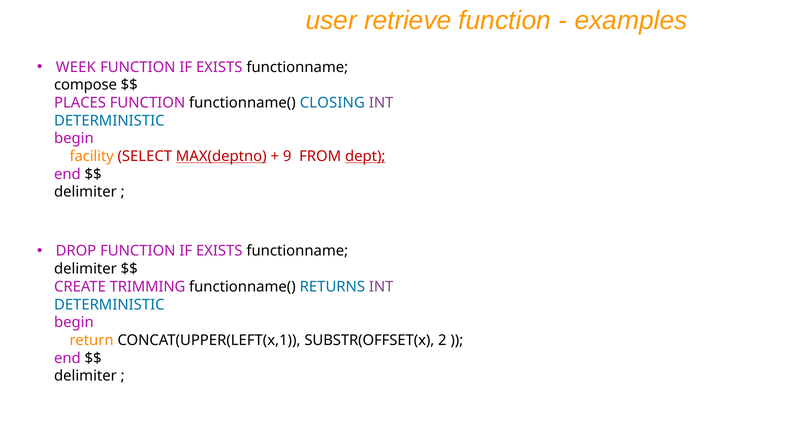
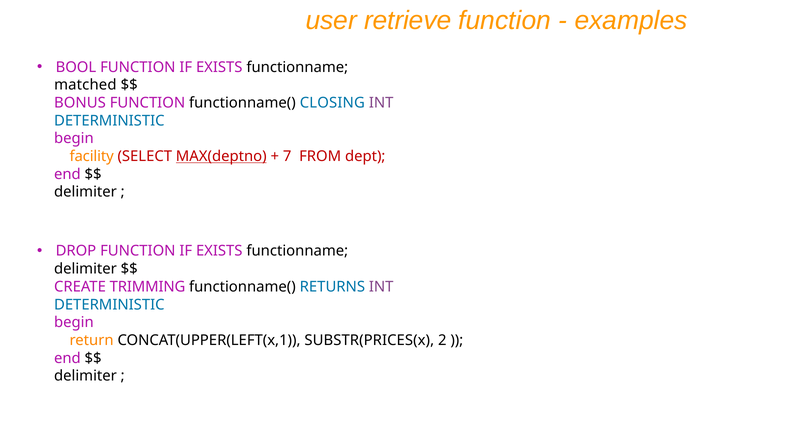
WEEK: WEEK -> BOOL (76, 67)
compose: compose -> matched (85, 85)
PLACES: PLACES -> BONUS (80, 103)
9: 9 -> 7 (287, 156)
dept underline: present -> none (365, 156)
SUBSTR(OFFSET(x: SUBSTR(OFFSET(x -> SUBSTR(PRICES(x (369, 340)
